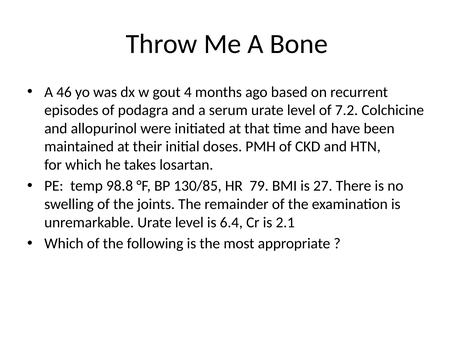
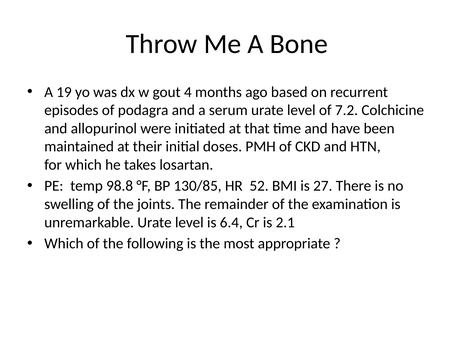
46: 46 -> 19 (64, 92)
79: 79 -> 52 (259, 186)
